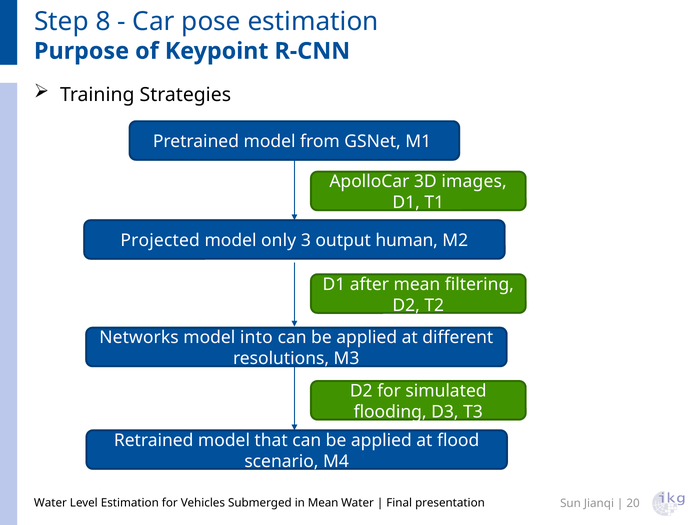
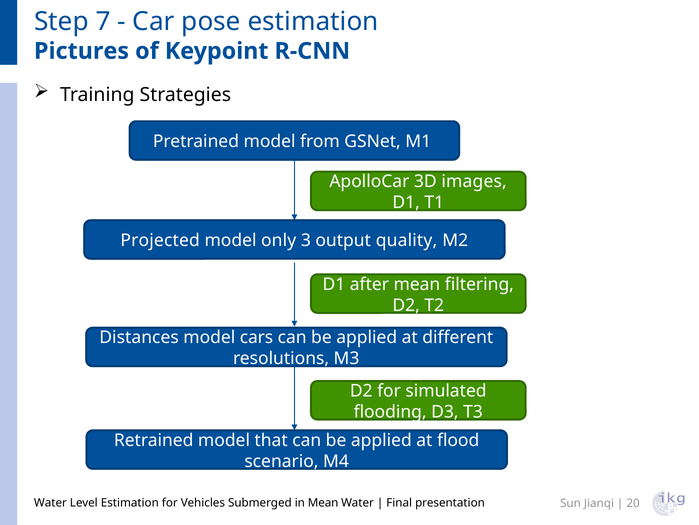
8: 8 -> 7 (103, 21)
Purpose: Purpose -> Pictures (82, 51)
human: human -> quality (407, 240)
Networks: Networks -> Distances (139, 337)
into: into -> cars (257, 337)
